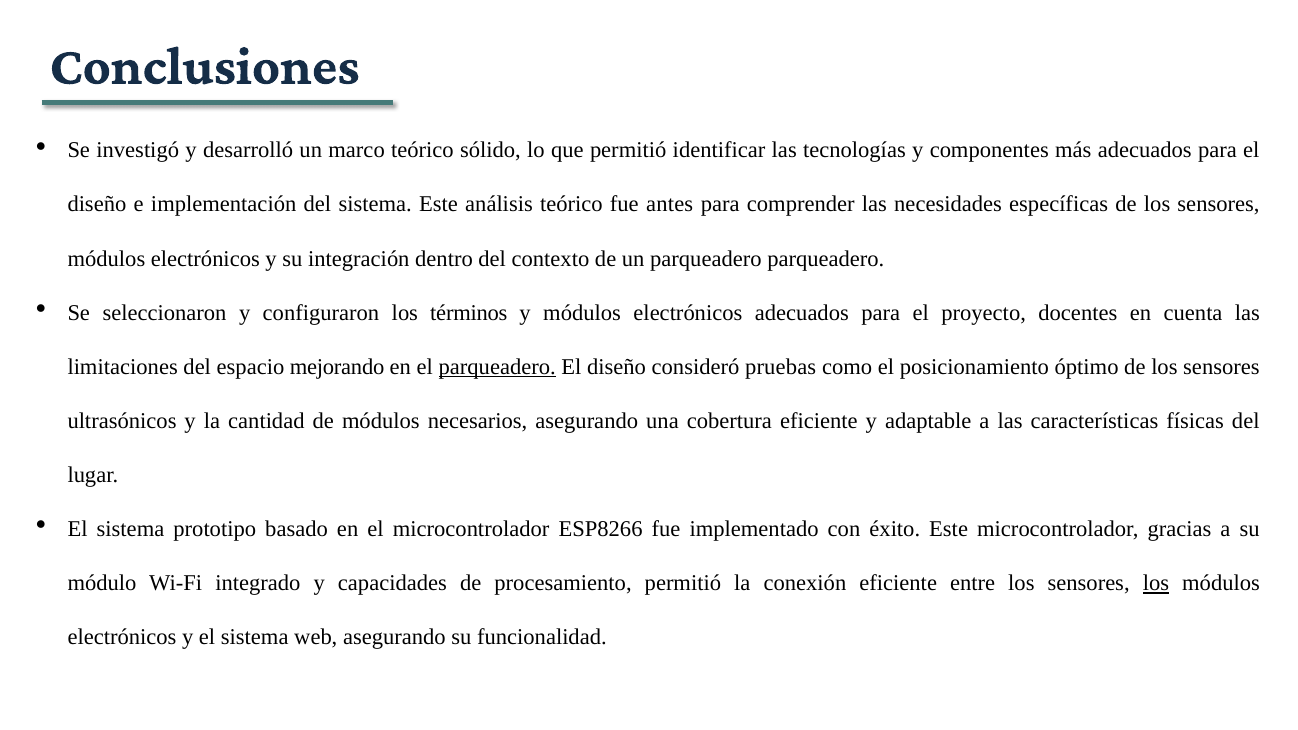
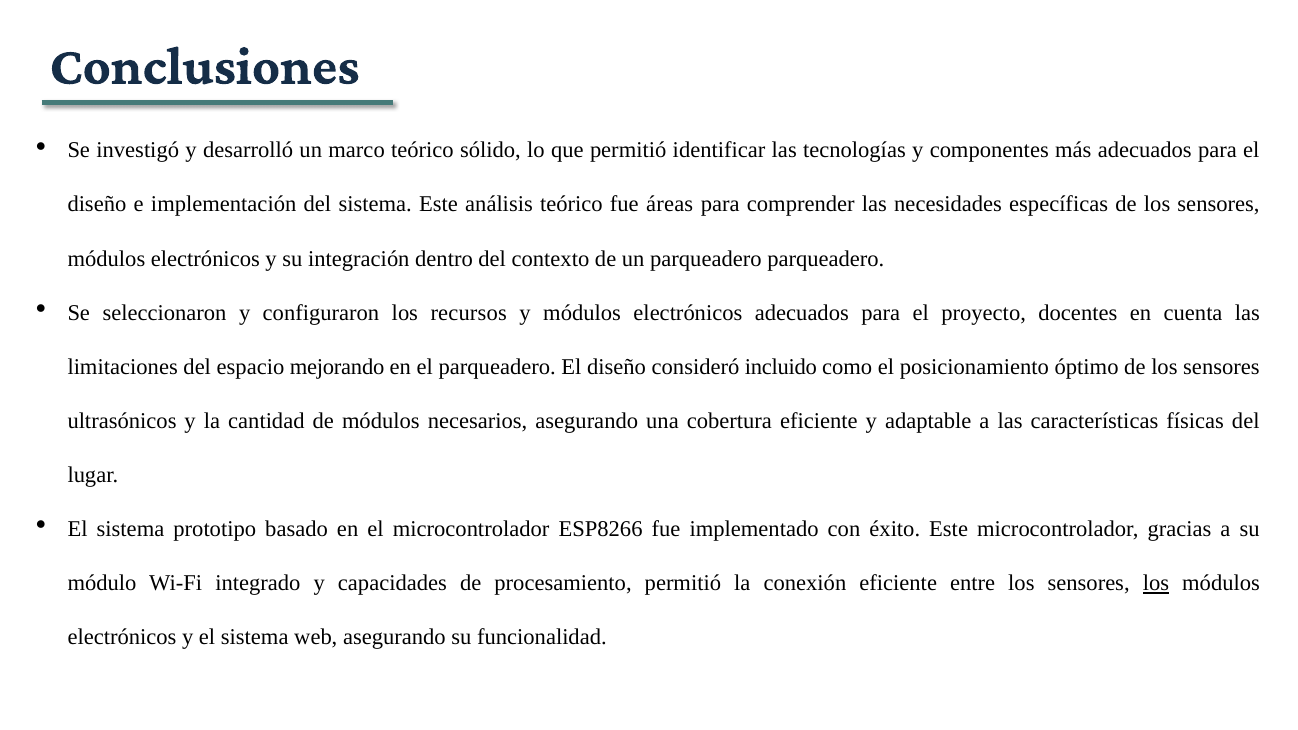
antes: antes -> áreas (670, 205)
términos: términos -> recursos (469, 313)
parqueadero underline: present -> none (497, 367)
pruebas: pruebas -> incluido (781, 367)
